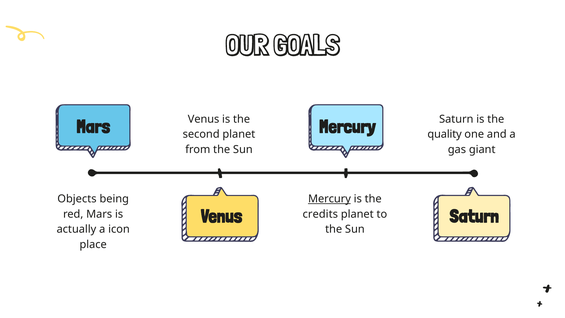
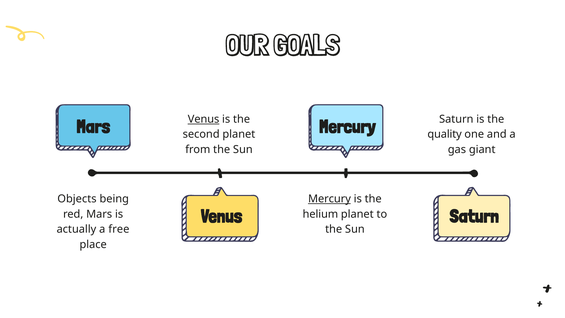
Venus underline: none -> present (204, 119)
credits: credits -> helium (320, 214)
icon: icon -> free (119, 229)
